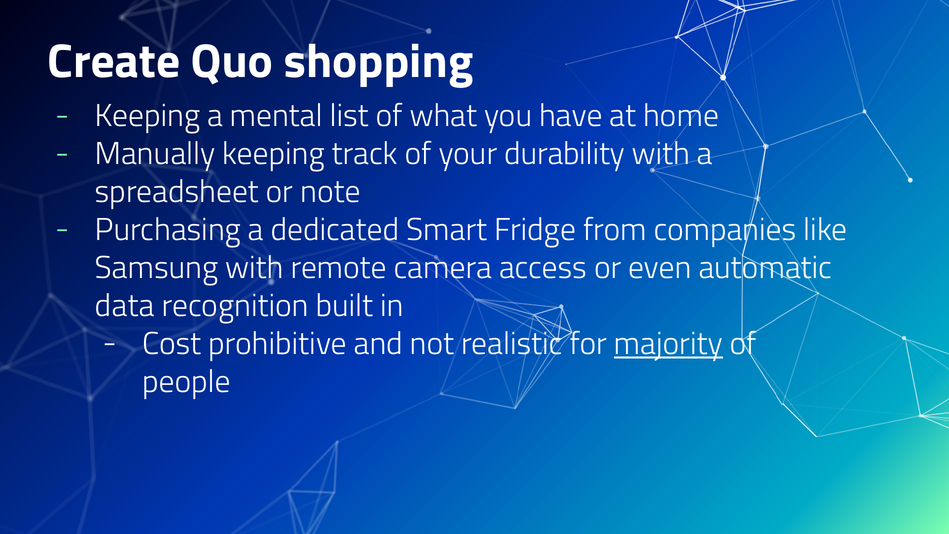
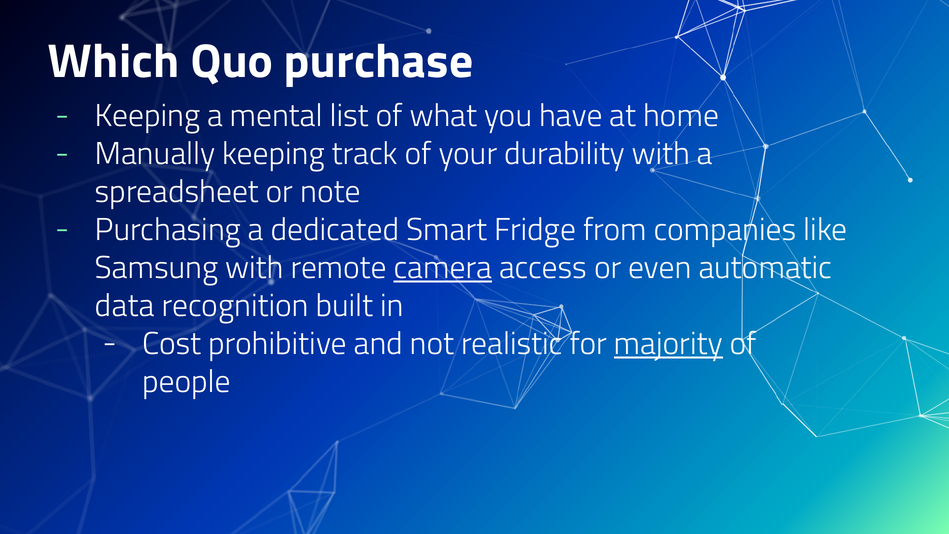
Create: Create -> Which (114, 61)
shopping: shopping -> purchase (378, 61)
camera underline: none -> present (443, 268)
